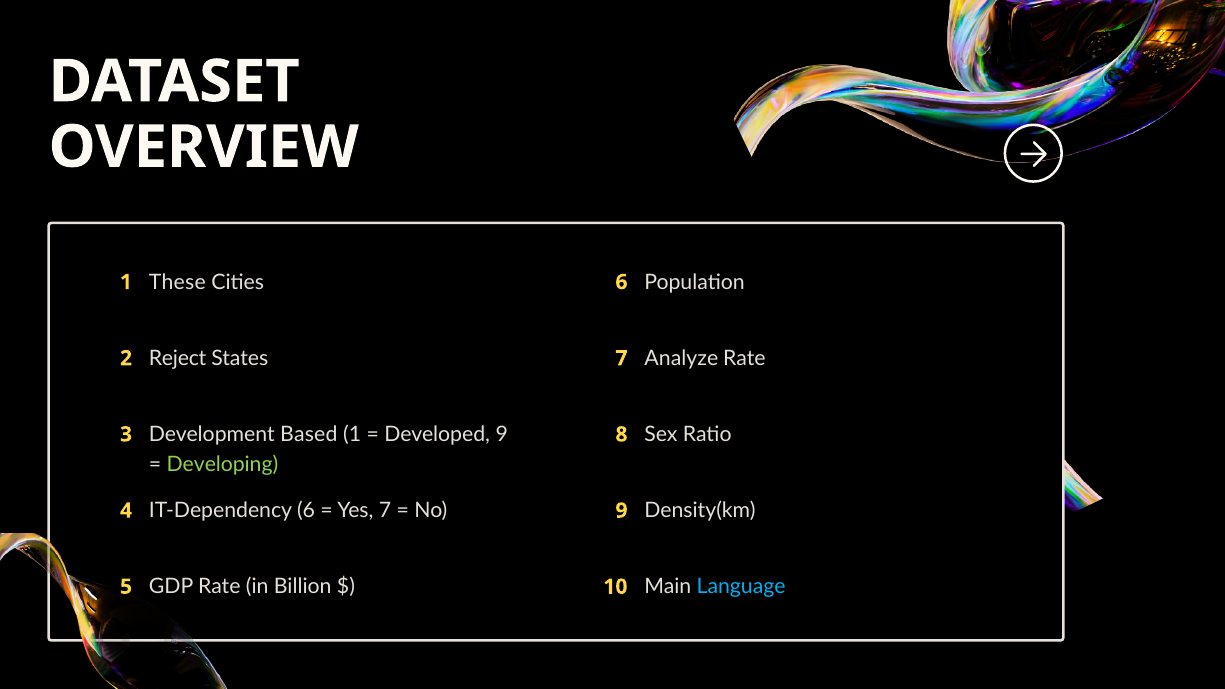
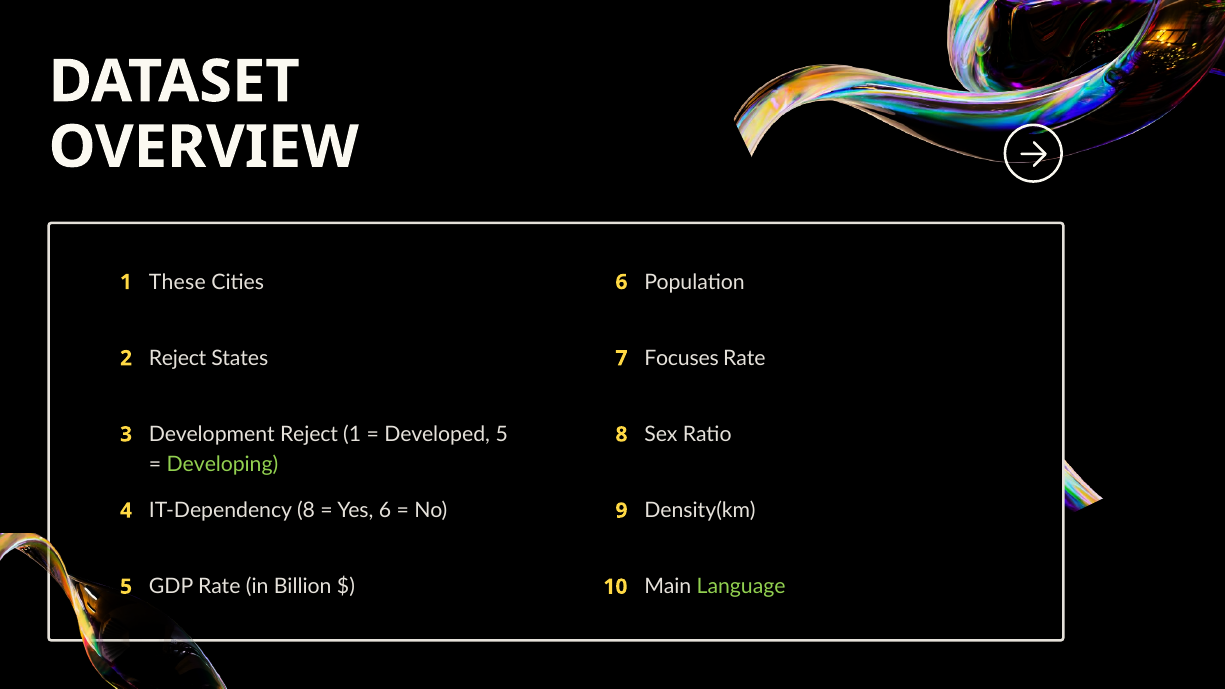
Analyze: Analyze -> Focuses (682, 358)
Development Based: Based -> Reject (309, 434)
Developed 9: 9 -> 5 (502, 434)
IT-Dependency 6: 6 -> 8 (306, 511)
Yes 7: 7 -> 6 (385, 511)
Language colour: light blue -> light green (741, 587)
